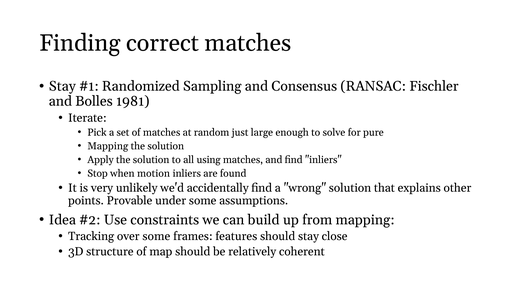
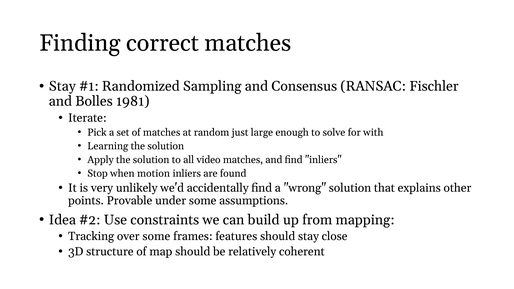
pure: pure -> with (373, 132)
Mapping: Mapping -> Learning (108, 146)
using: using -> video (209, 160)
